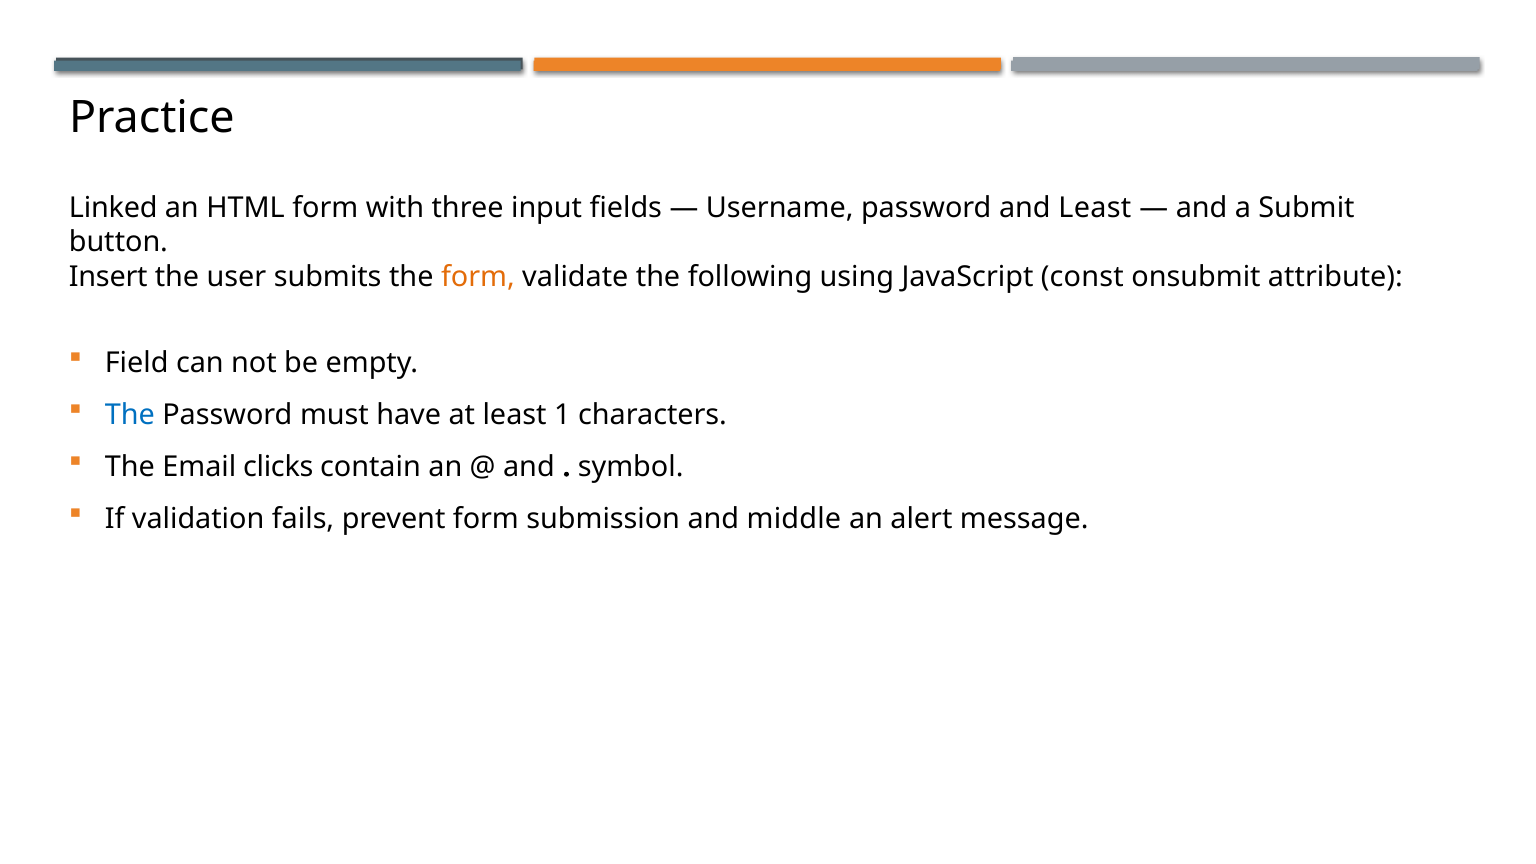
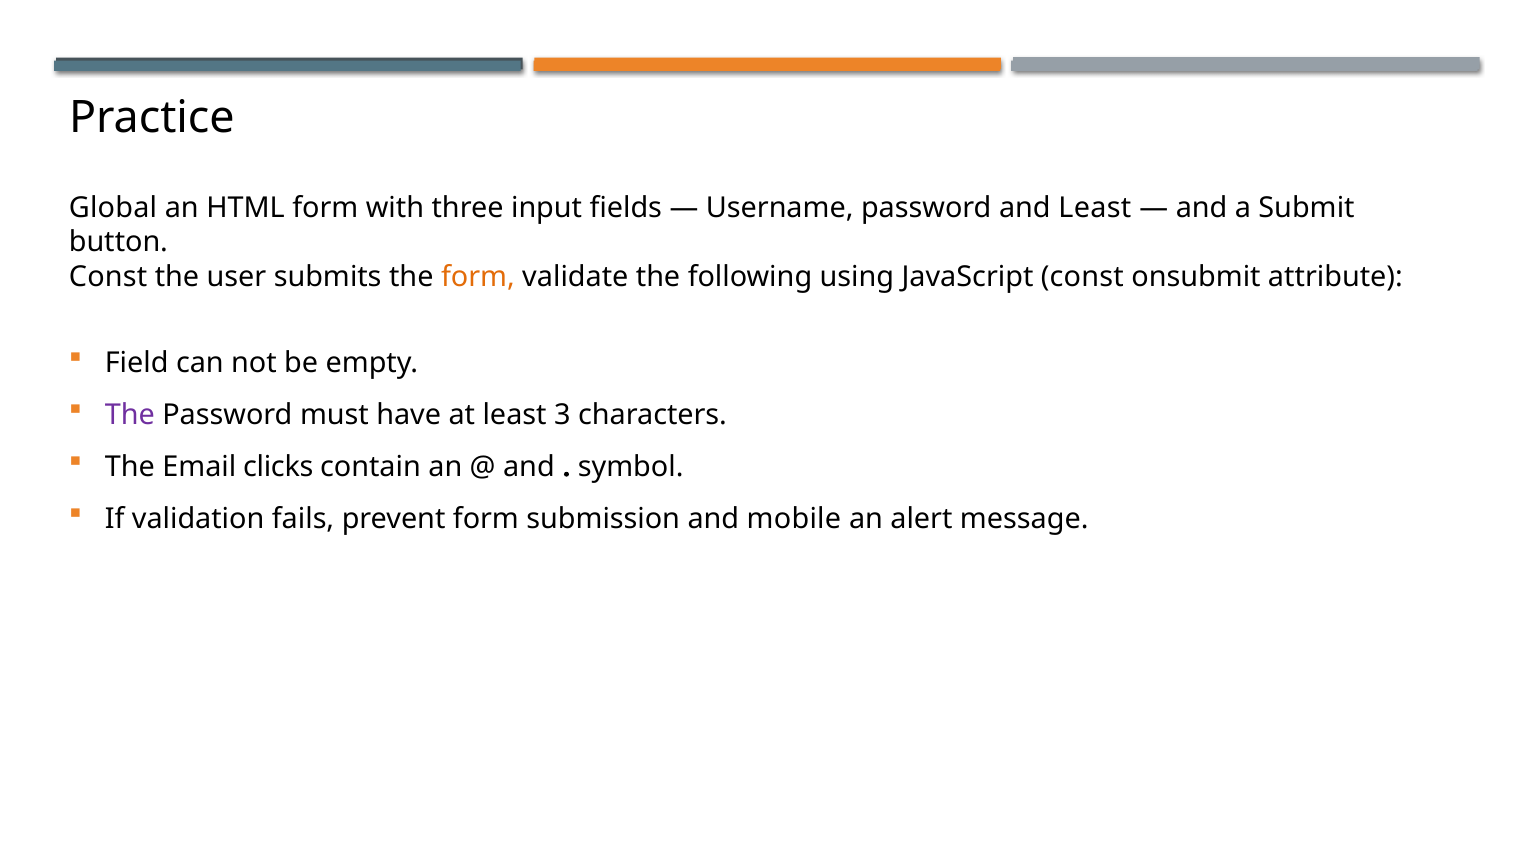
Linked: Linked -> Global (113, 208)
Insert: Insert -> Const (108, 277)
The colour: blue -> purple (130, 415)
1: 1 -> 3 (562, 415)
middle: middle -> mobile (794, 519)
